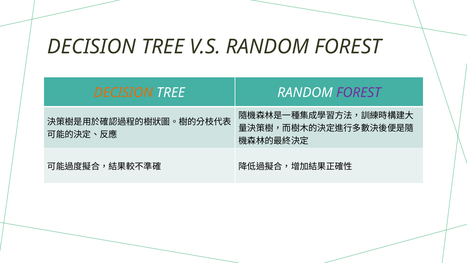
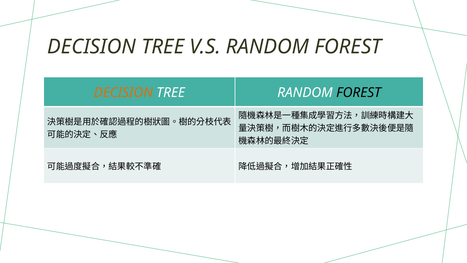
FOREST colour: purple -> black (359, 93)
